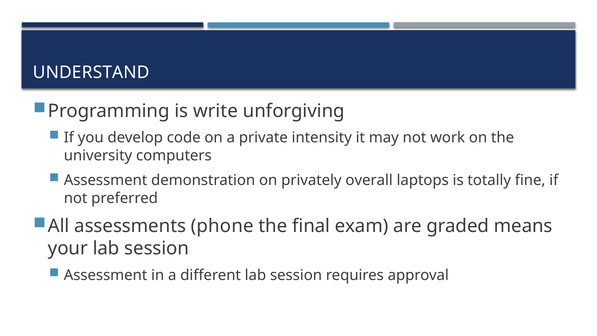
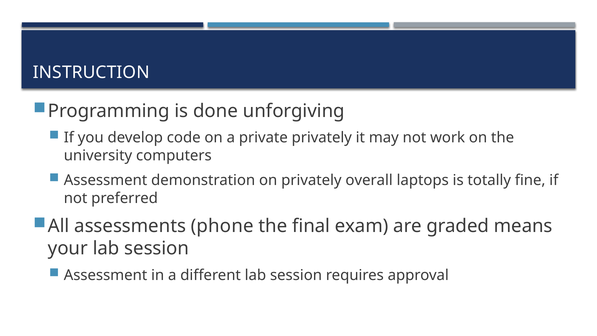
UNDERSTAND: UNDERSTAND -> INSTRUCTION (91, 73)
write: write -> done (215, 111)
private intensity: intensity -> privately (322, 138)
